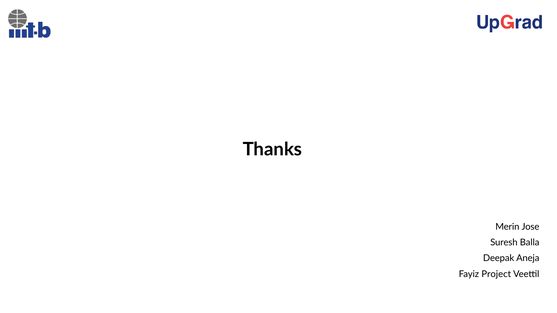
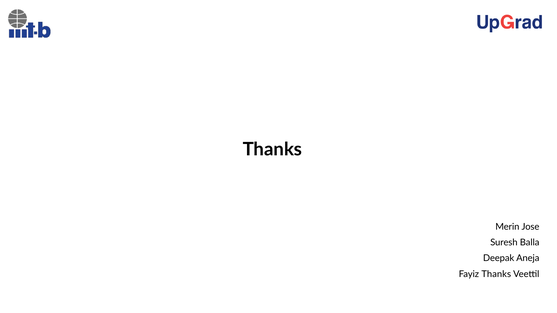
Fayiz Project: Project -> Thanks (496, 274)
